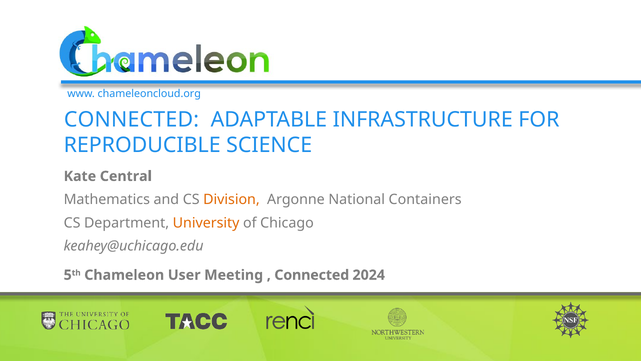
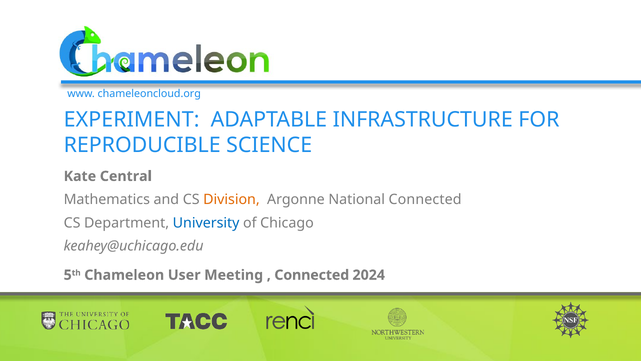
CONNECTED: CONNECTED -> EXPERIMENT (132, 119)
National Containers: Containers -> Connected (425, 199)
University colour: orange -> blue (206, 223)
